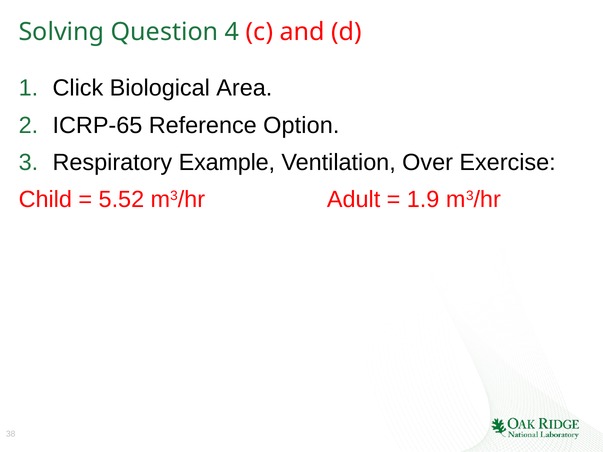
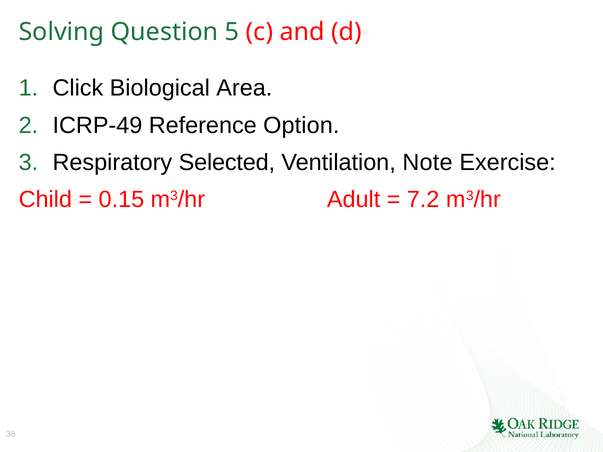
4: 4 -> 5 (232, 32)
ICRP‐65: ICRP‐65 -> ICRP‐49 (97, 125)
Example: Example -> Selected (227, 162)
Over: Over -> Note (428, 162)
5.52: 5.52 -> 0.15 (121, 199)
1.9: 1.9 -> 7.2 (423, 199)
